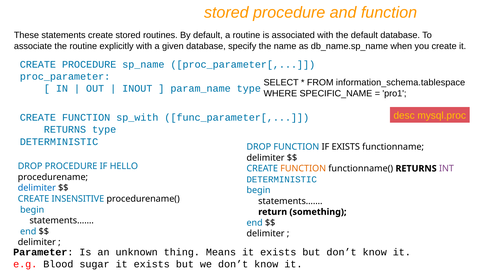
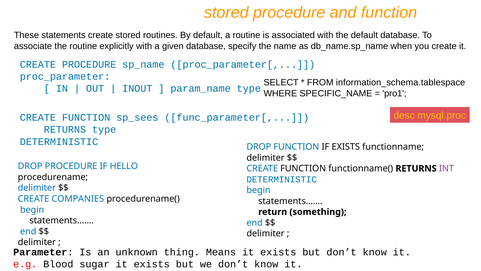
sp_with: sp_with -> sp_sees (137, 117)
FUNCTION colour: orange -> black (303, 168)
INSENSITIVE: INSENSITIVE -> COMPANIES (78, 199)
